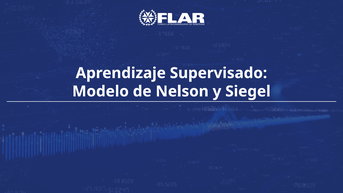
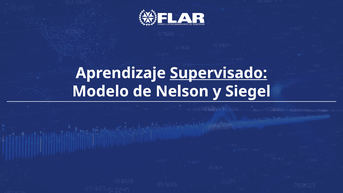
Supervisado underline: none -> present (218, 73)
